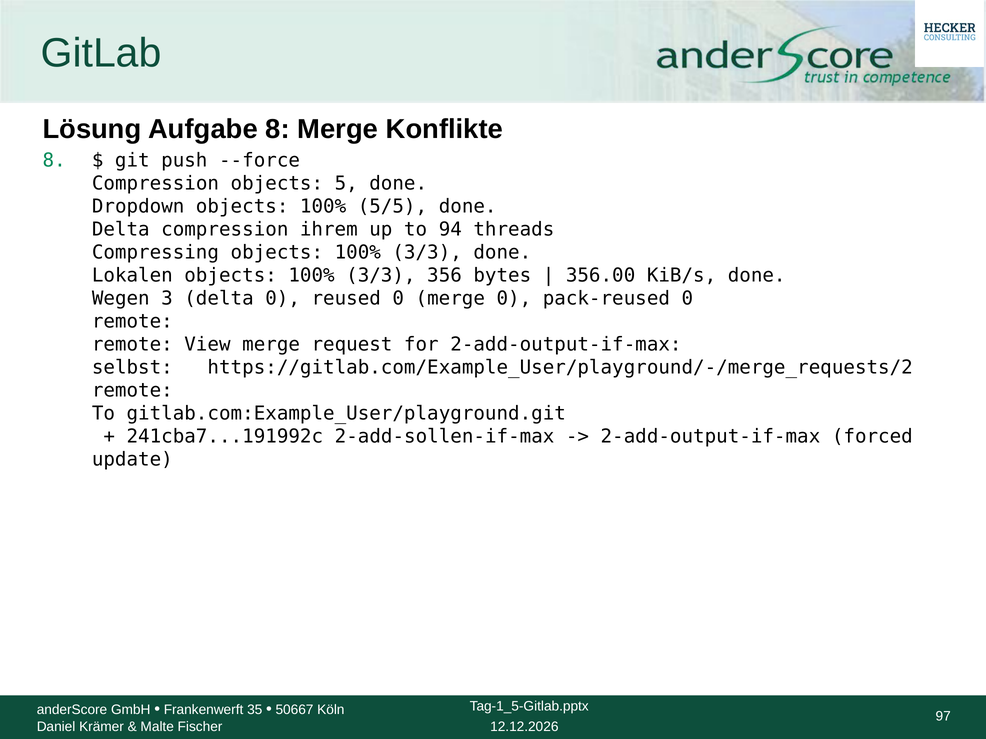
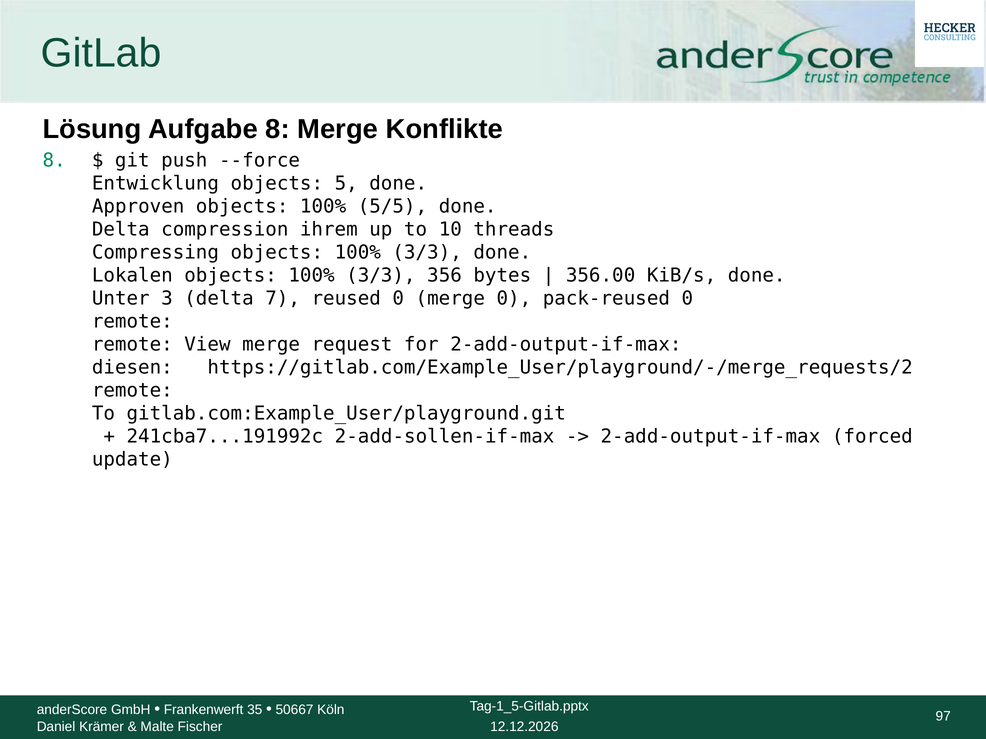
Compression: Compression -> Entwicklung (155, 183)
Dropdown: Dropdown -> Approven (138, 206)
94: 94 -> 10 (450, 229)
Wegen: Wegen -> Unter (121, 298)
delta 0: 0 -> 7 (283, 298)
selbst: selbst -> diesen (132, 367)
